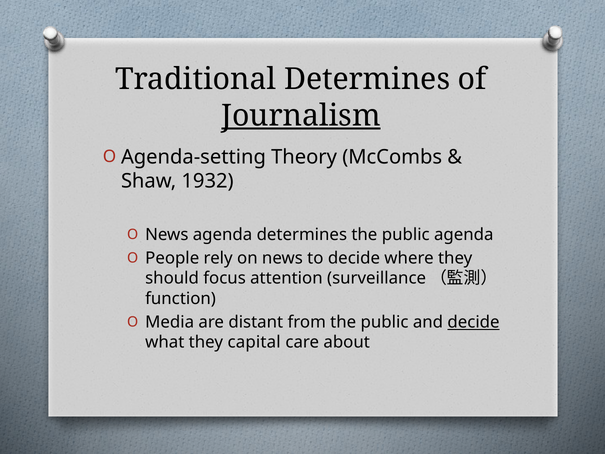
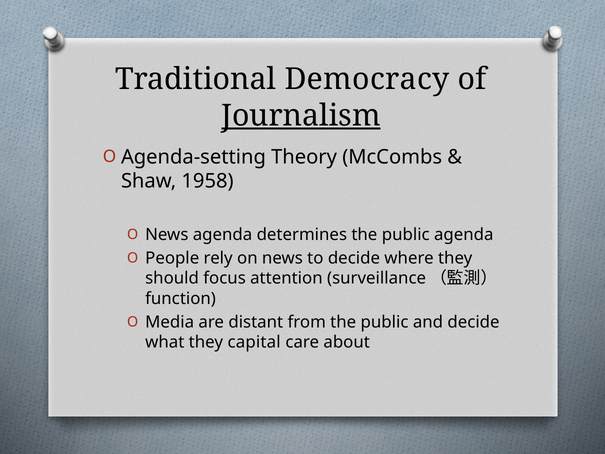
Traditional Determines: Determines -> Democracy (367, 79)
1932: 1932 -> 1958 (208, 181)
decide underline: present -> none (474, 322)
